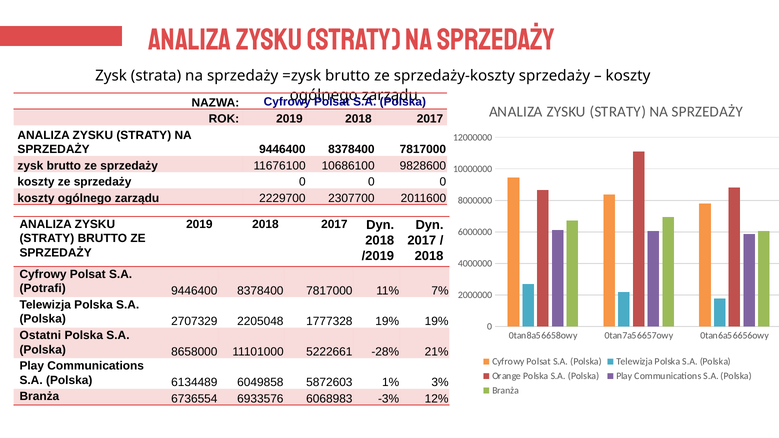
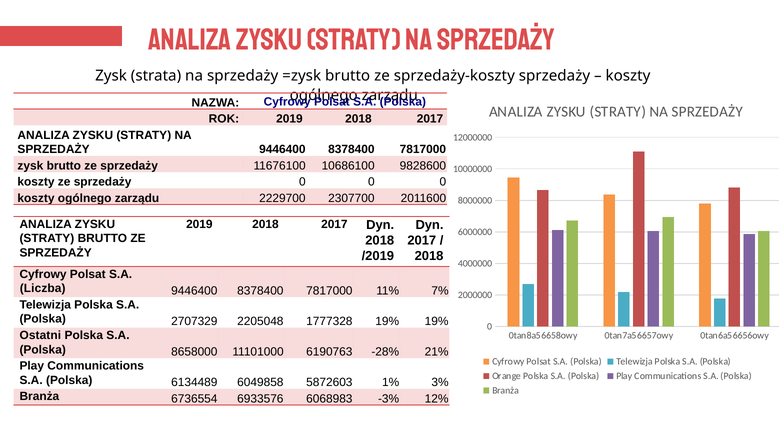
Potrafi: Potrafi -> Liczba (43, 289)
5222661: 5222661 -> 6190763 (329, 352)
